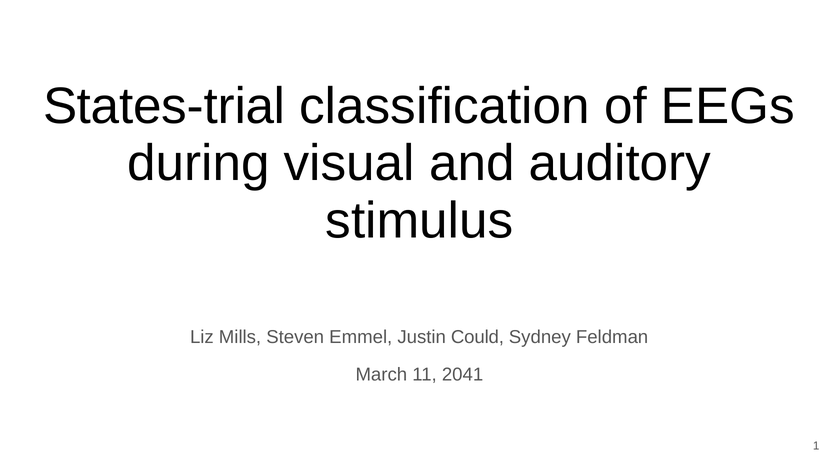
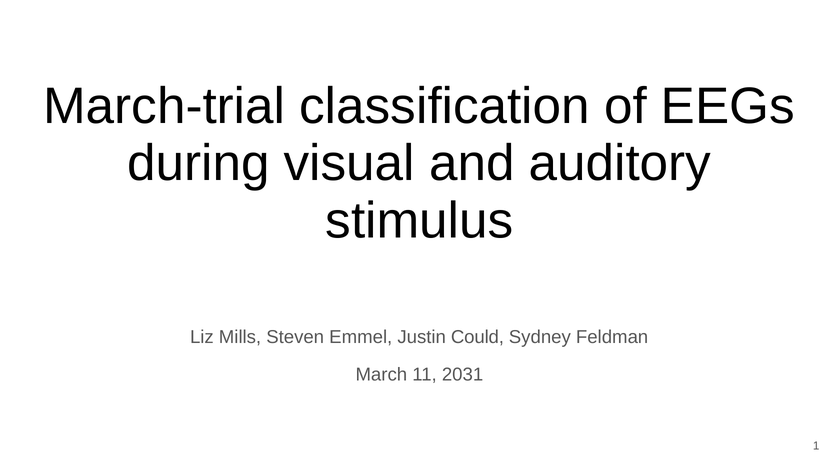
States-trial: States-trial -> March-trial (164, 106)
2041: 2041 -> 2031 (463, 374)
